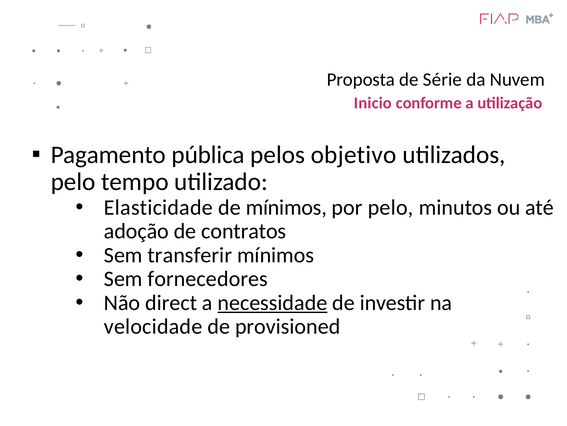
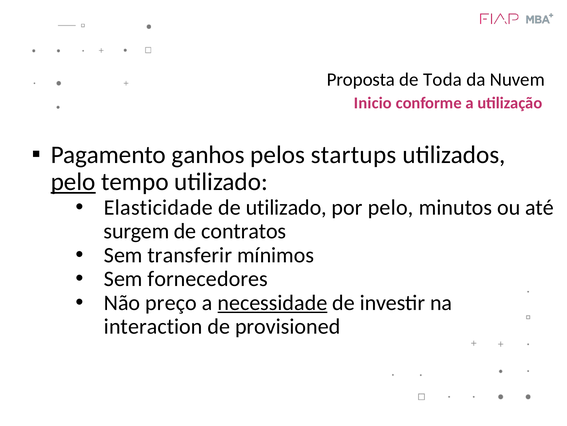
Série: Série -> Toda (442, 80)
pública: pública -> ganhos (208, 155)
objetivo: objetivo -> startups (354, 155)
pelo underline: none -> present (73, 182)
de mínimos: mínimos -> utilizado (286, 207)
adoção: adoção -> surgem (136, 231)
direct: direct -> preço (171, 303)
velocidade: velocidade -> interaction (153, 326)
